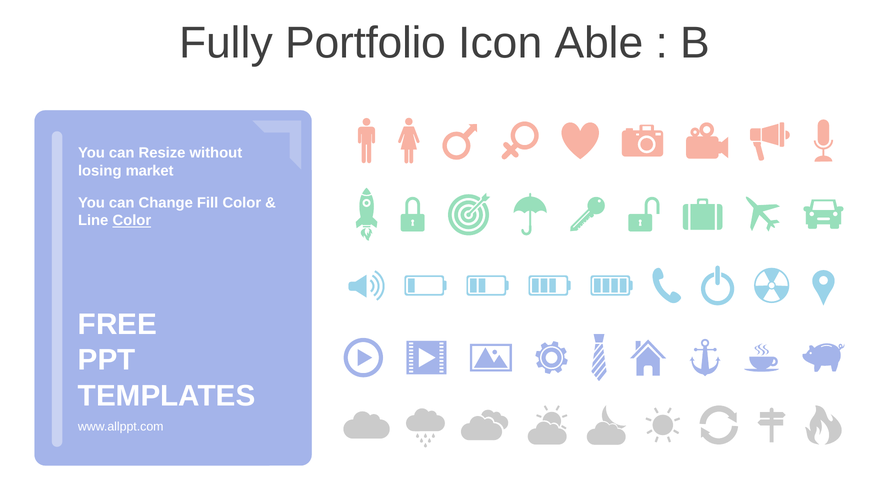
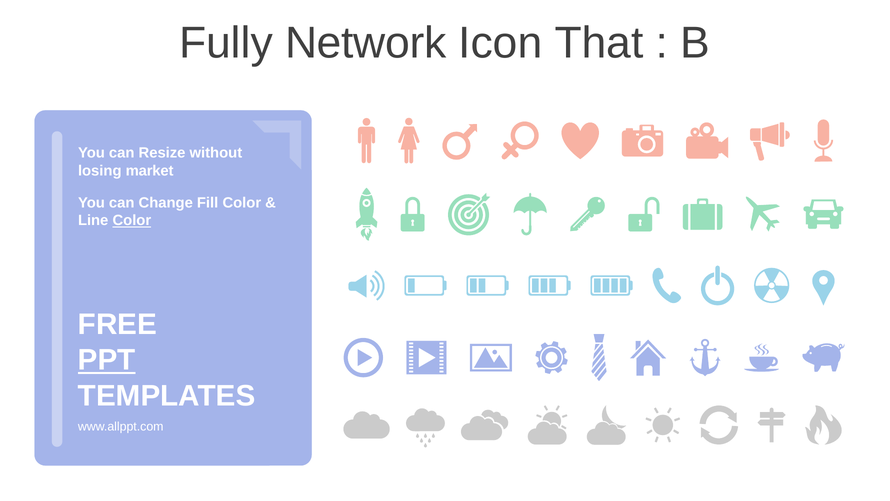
Portfolio: Portfolio -> Network (366, 43)
Able: Able -> That (599, 43)
PPT underline: none -> present (107, 360)
